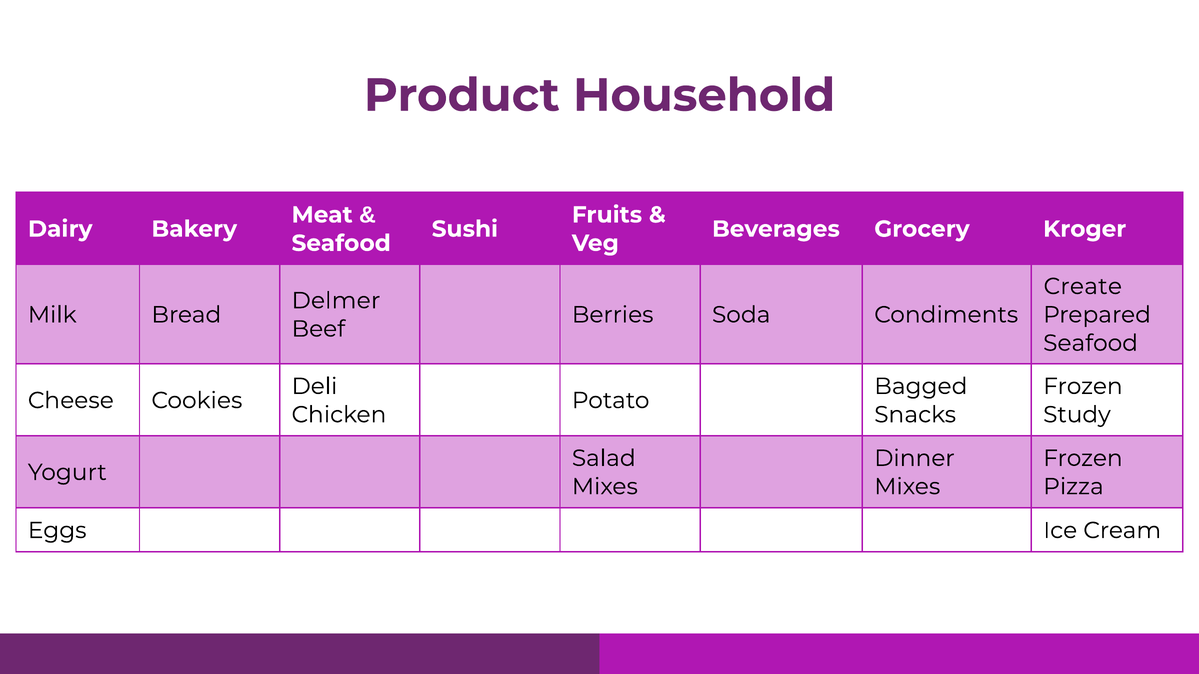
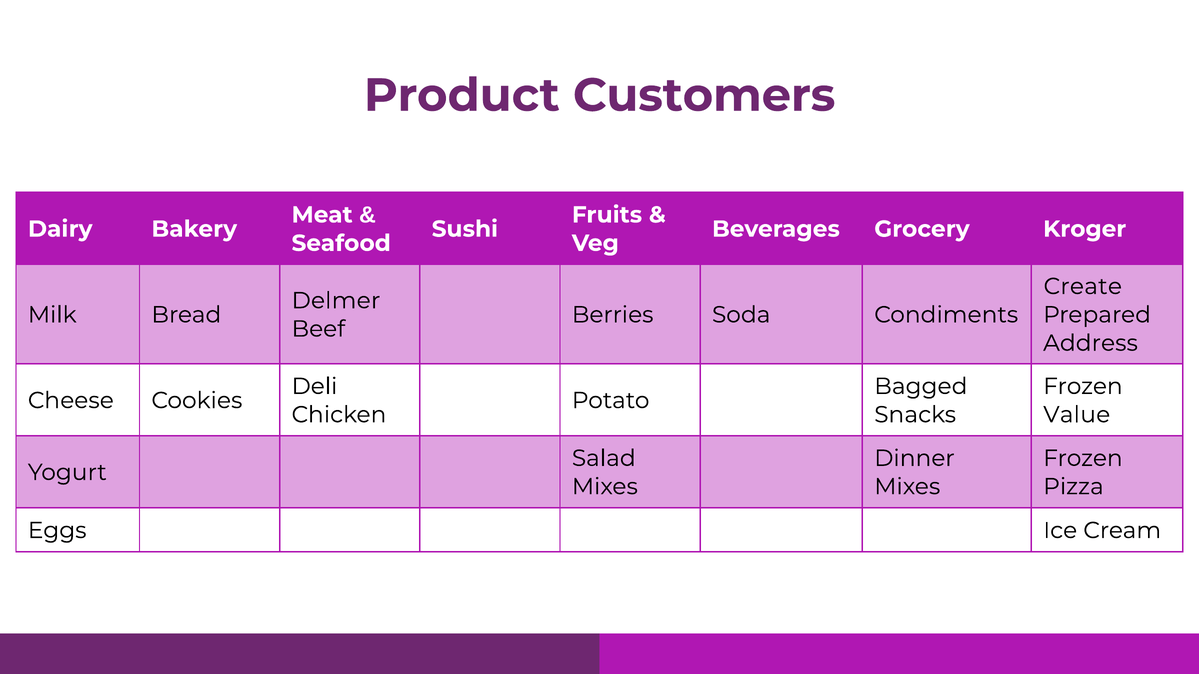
Household: Household -> Customers (704, 96)
Seafood: Seafood -> Address (1091, 343)
Study: Study -> Value (1077, 415)
